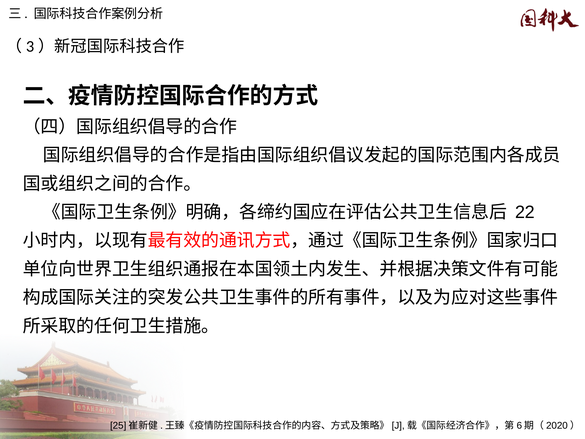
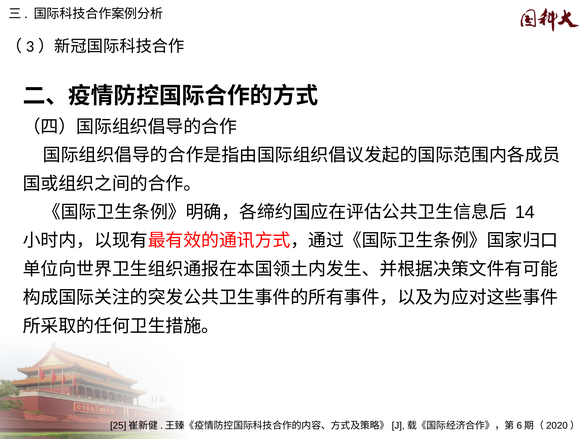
22: 22 -> 14 (525, 212)
